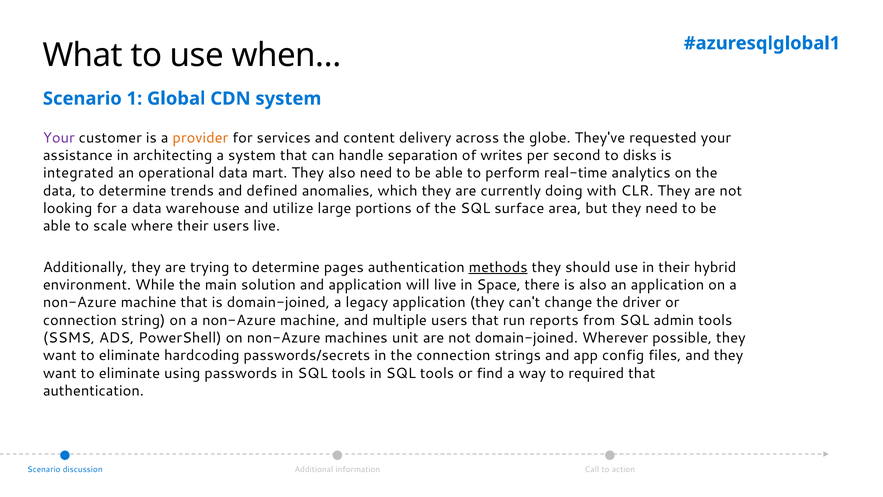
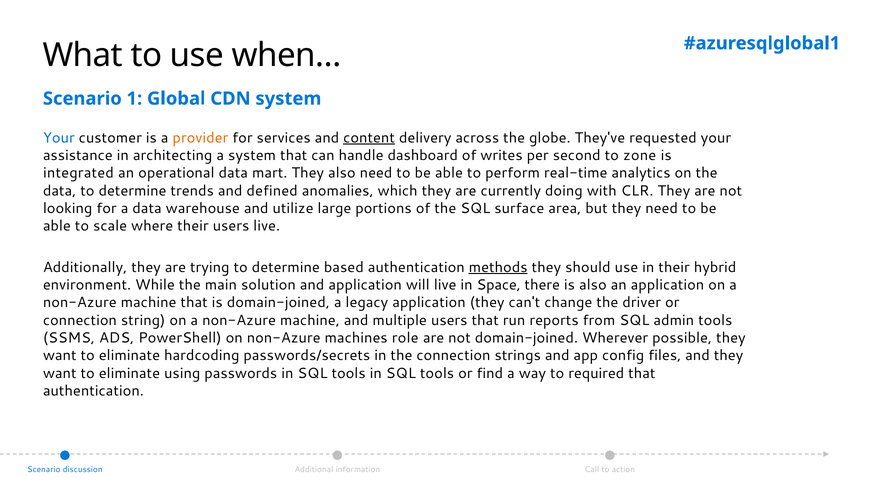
Your colour: purple -> blue (59, 138)
content underline: none -> present (369, 138)
separation: separation -> dashboard (423, 155)
disks: disks -> zone (640, 155)
pages: pages -> based (344, 267)
unit: unit -> role (405, 338)
